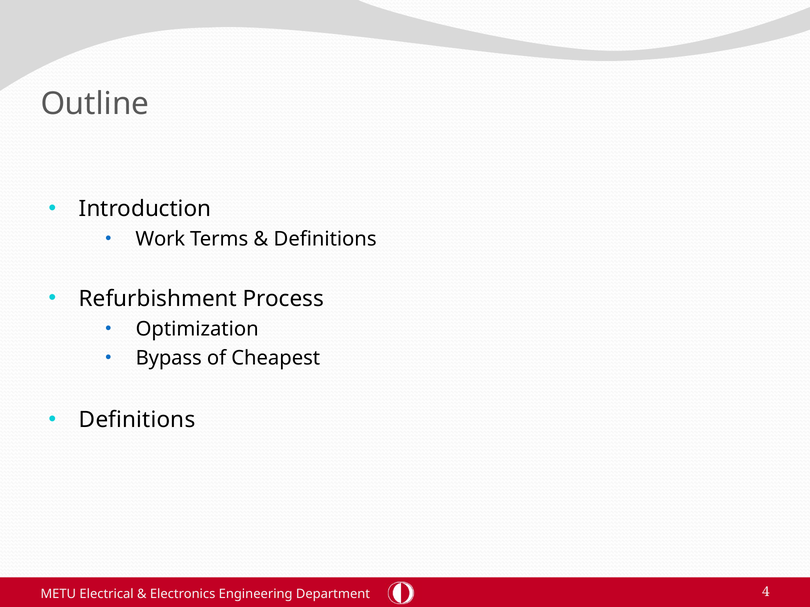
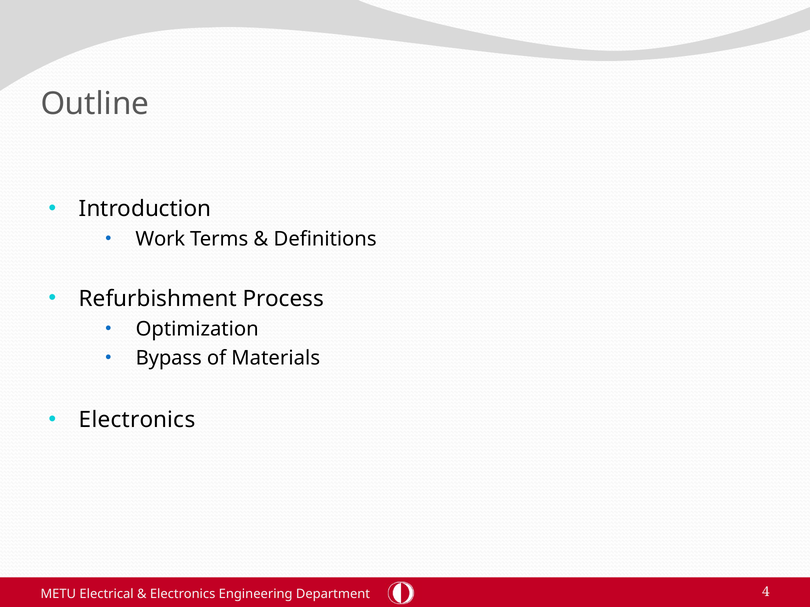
Cheapest: Cheapest -> Materials (276, 359)
Definitions: Definitions -> Electronics (137, 420)
